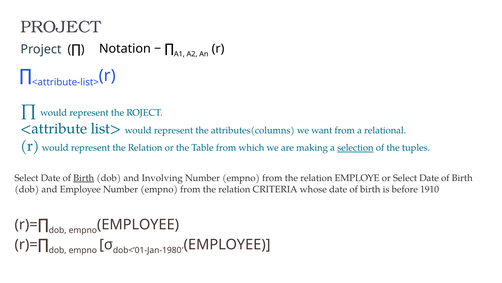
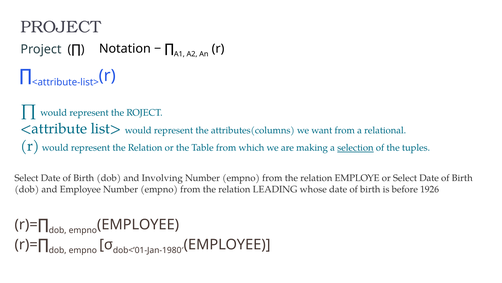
Birth underline: present -> none (84, 178)
CRITERIA: CRITERIA -> LEADING (275, 189)
1910: 1910 -> 1926 (430, 189)
